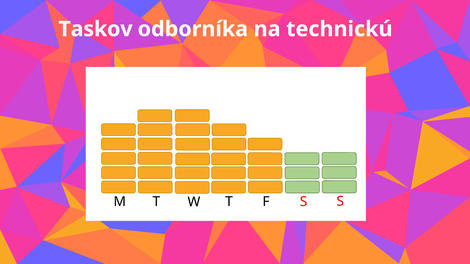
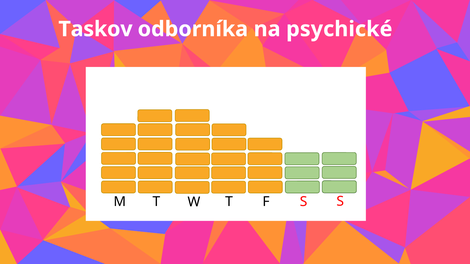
technickú: technickú -> psychické (339, 29)
